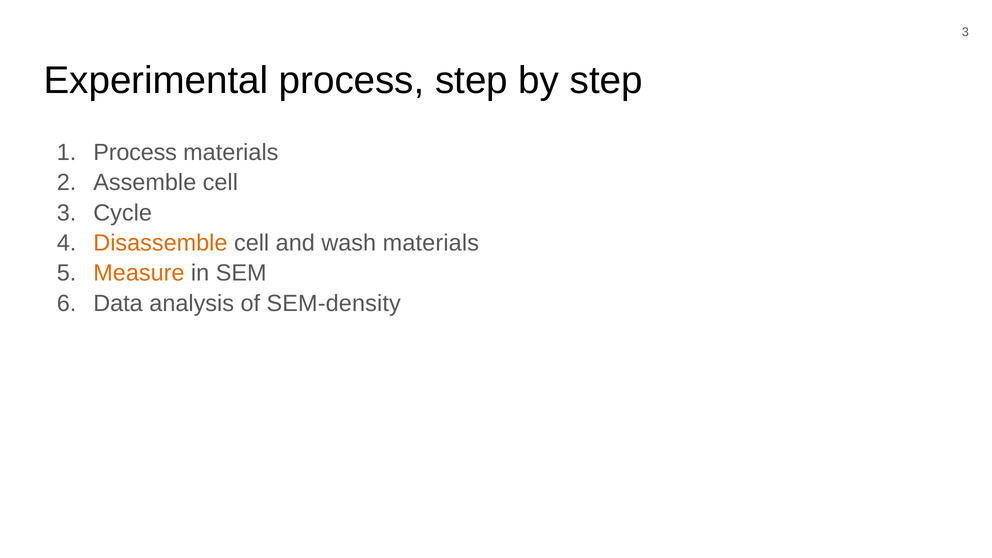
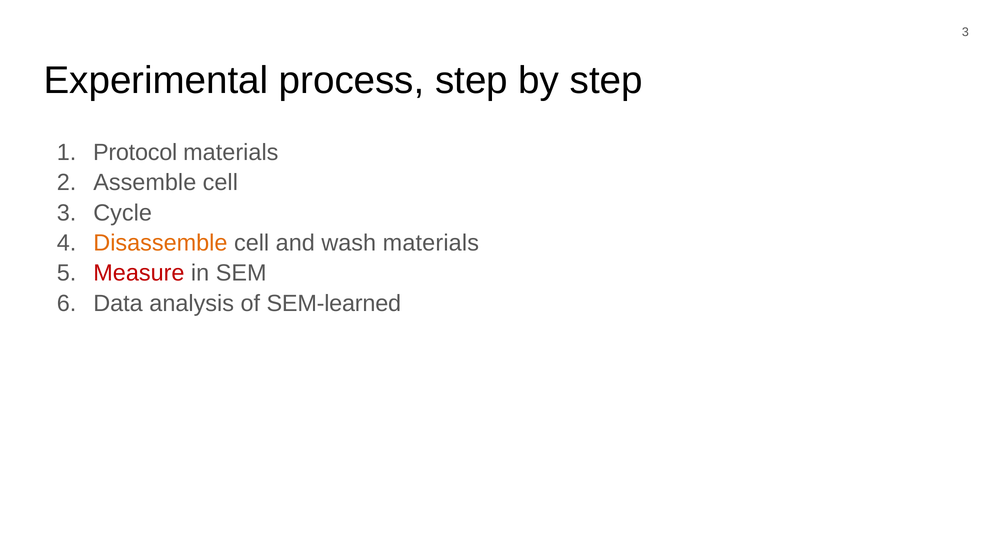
Process: Process -> Protocol (135, 152)
Measure colour: orange -> red (139, 273)
SEM-density: SEM-density -> SEM-learned (334, 303)
